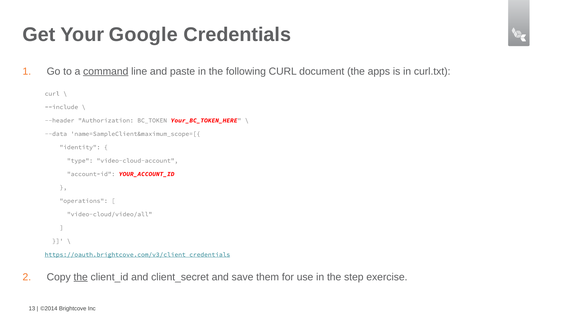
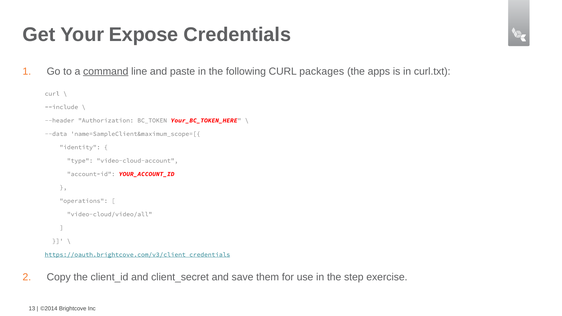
Google: Google -> Expose (144, 35)
document: document -> packages (322, 71)
the underline: present -> none (81, 277)
